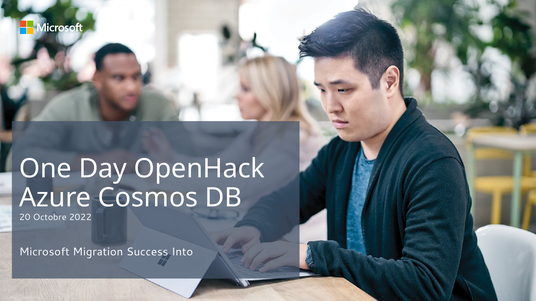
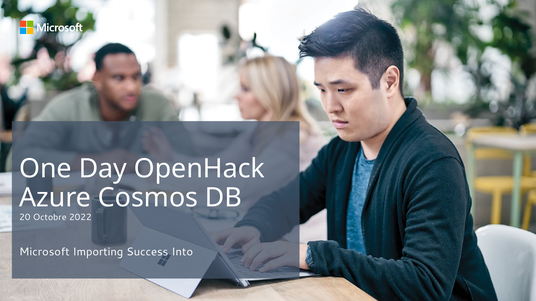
Migration: Migration -> Importing (98, 252)
